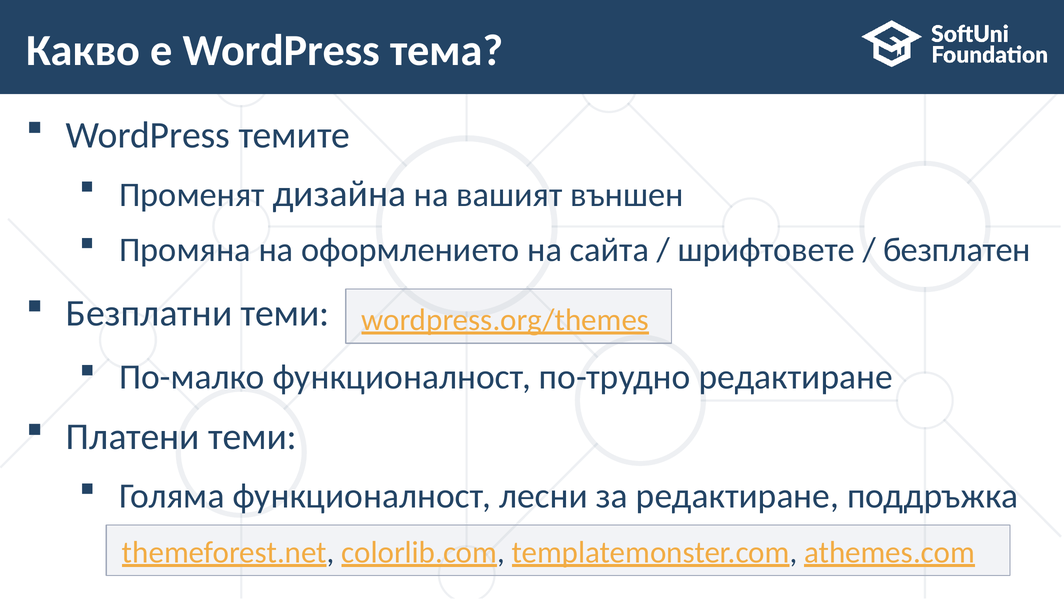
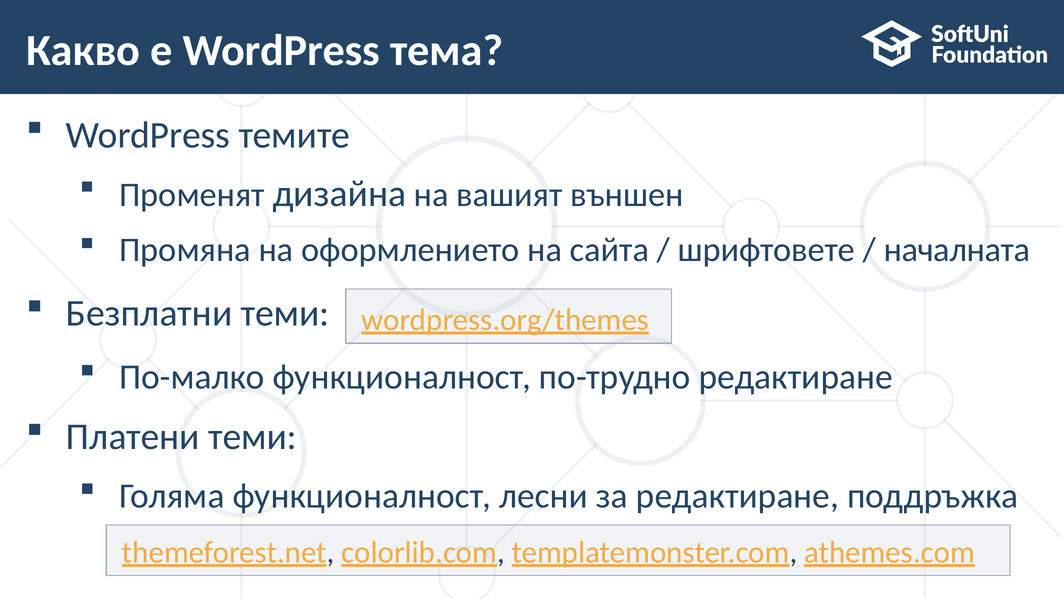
безплатен: безплатен -> началната (957, 250)
